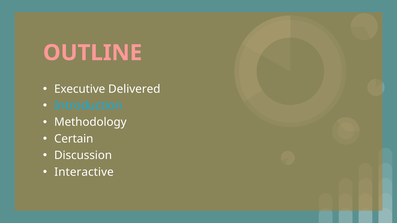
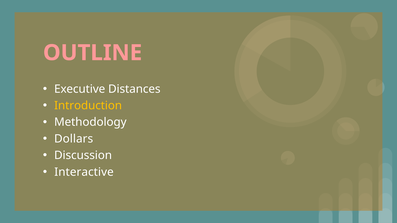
Delivered: Delivered -> Distances (134, 89)
Introduction colour: light blue -> yellow (88, 106)
Certain: Certain -> Dollars (74, 139)
